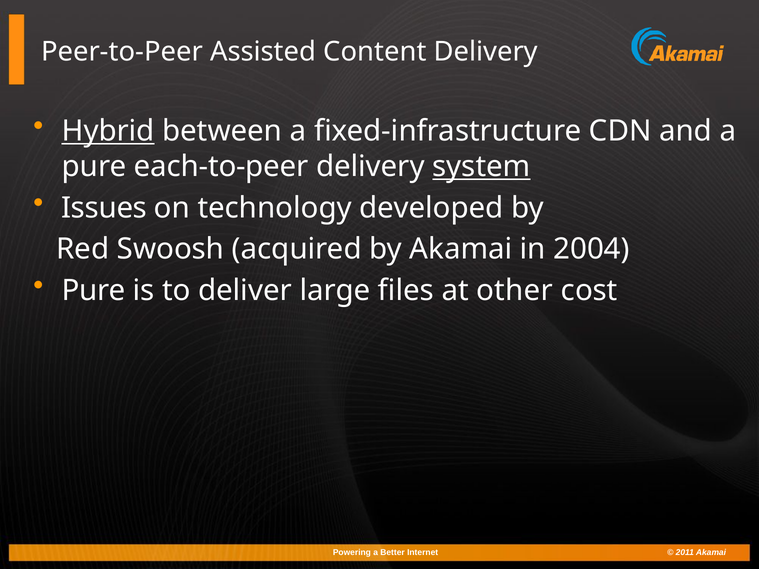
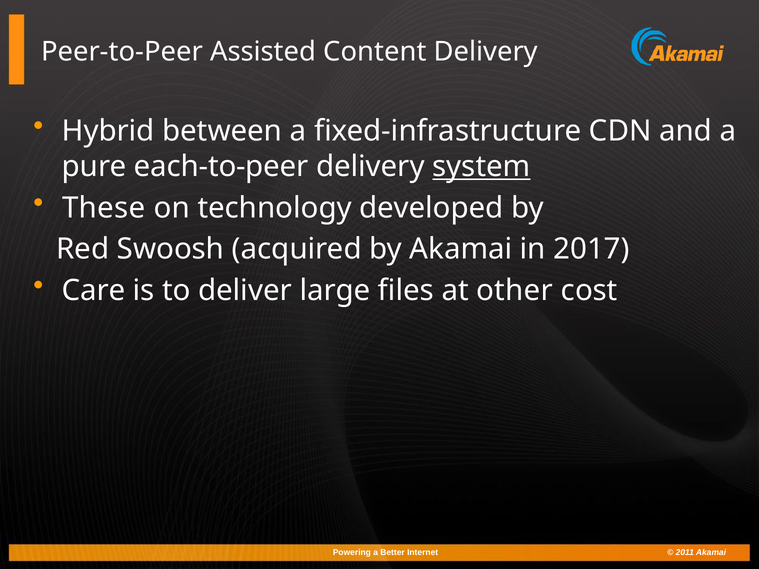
Hybrid underline: present -> none (108, 131)
Issues: Issues -> These (104, 208)
2004: 2004 -> 2017 (592, 249)
Pure: Pure -> Care (94, 291)
